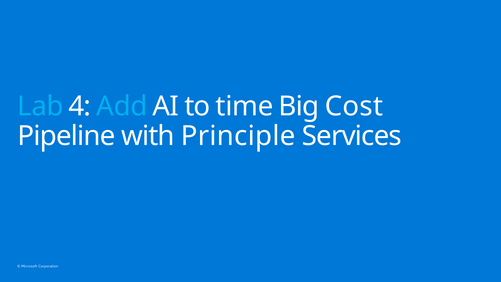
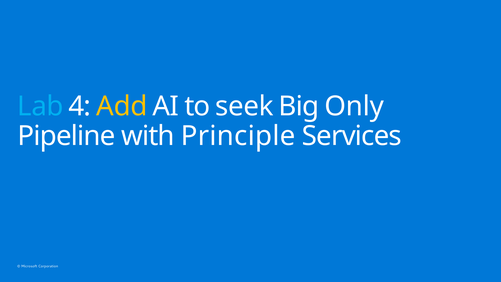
Add colour: light blue -> yellow (122, 106)
time: time -> seek (245, 106)
Cost: Cost -> Only (354, 106)
